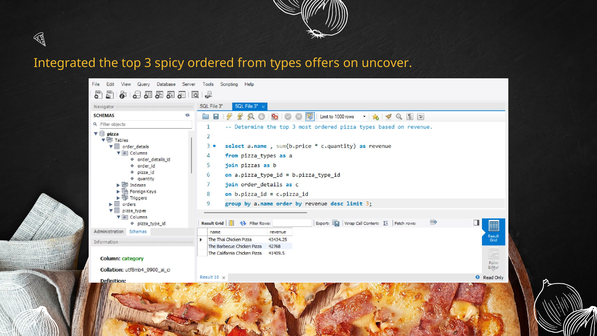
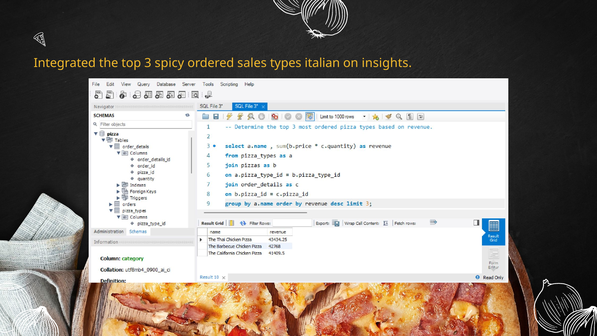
from: from -> sales (252, 63)
offers: offers -> italian (322, 63)
uncover: uncover -> insights (387, 63)
